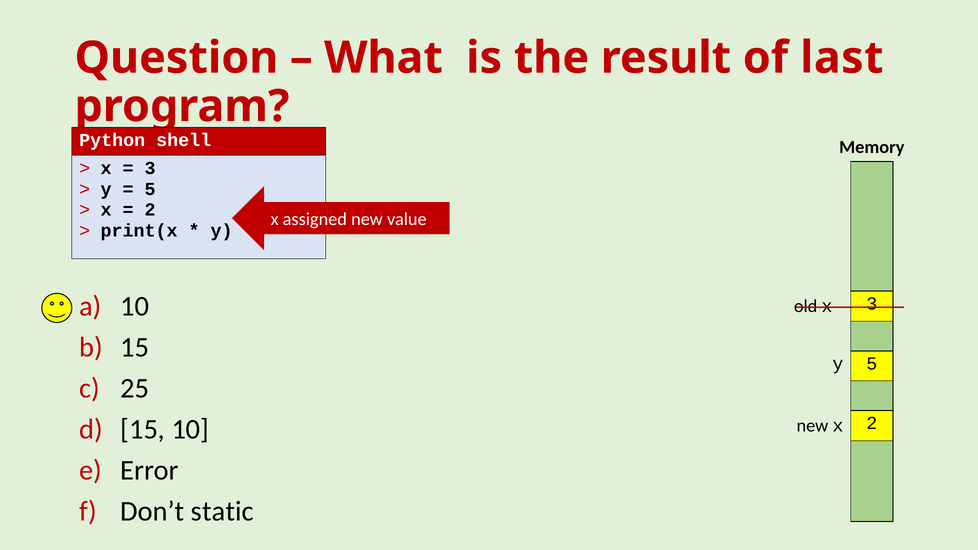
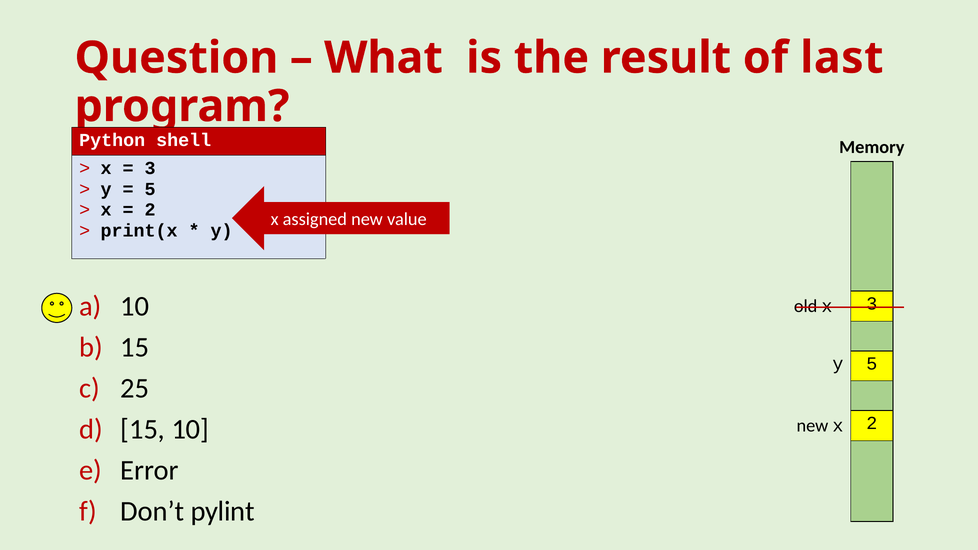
static: static -> pylint (223, 512)
